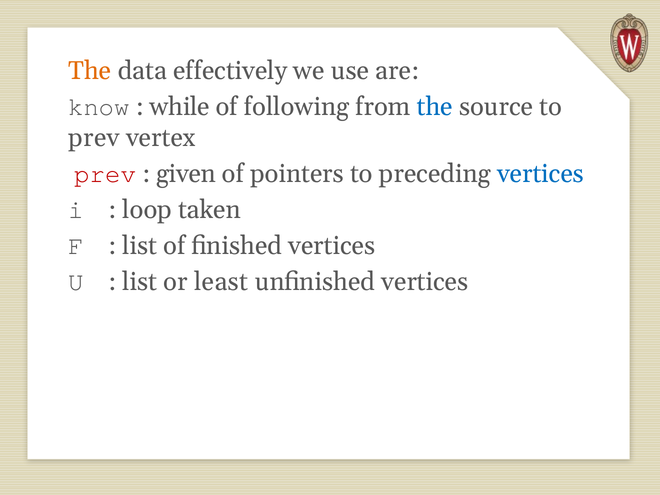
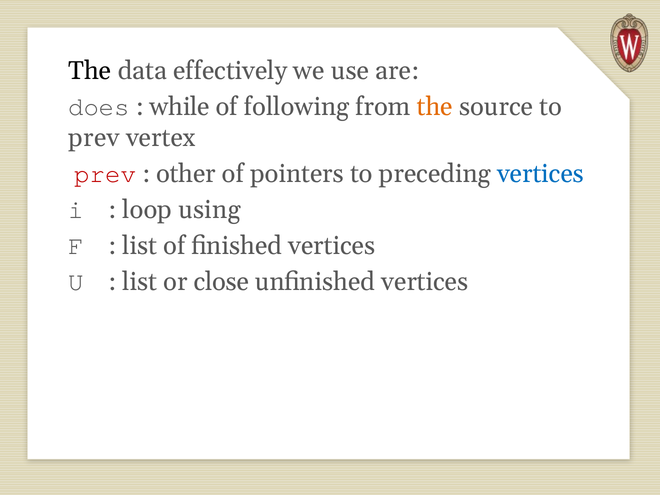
The colour: orange -> black (90, 71)
know: know -> does (99, 107)
the colour: blue -> orange (435, 107)
given: given -> other (186, 174)
taken: taken -> using (209, 210)
least: least -> close (221, 282)
